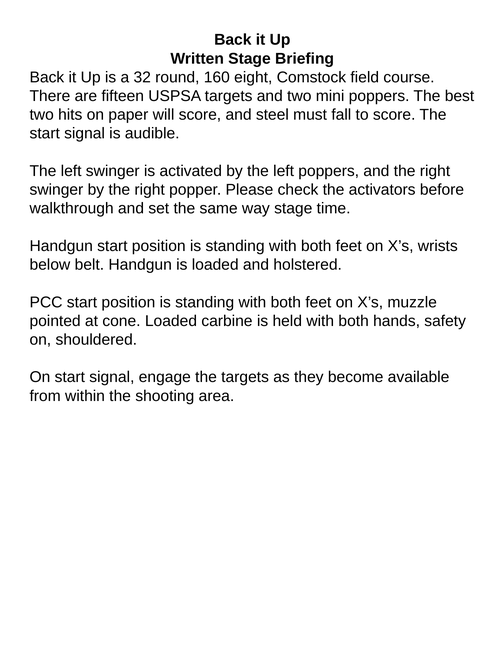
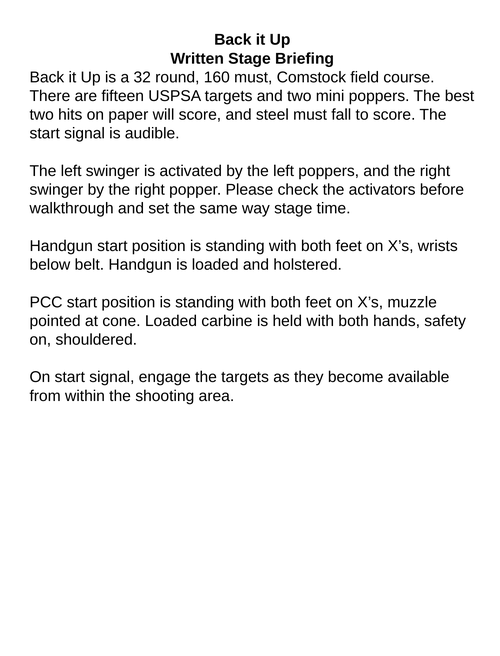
160 eight: eight -> must (253, 77)
